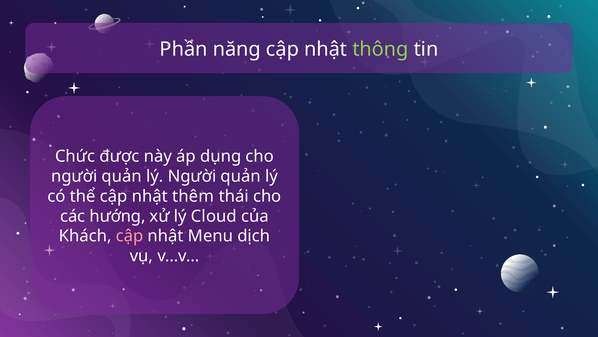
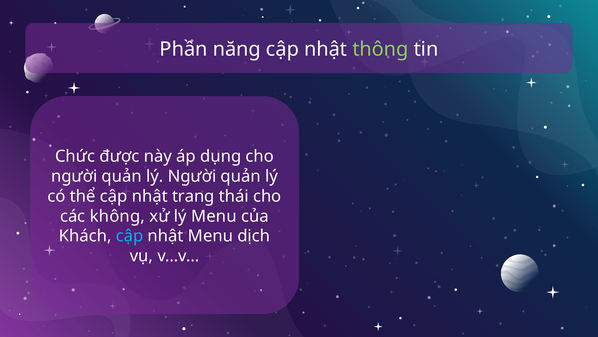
thêm: thêm -> trang (193, 196)
hướng: hướng -> không (117, 216)
lý Cloud: Cloud -> Menu (214, 216)
cập colour: pink -> light blue (130, 236)
